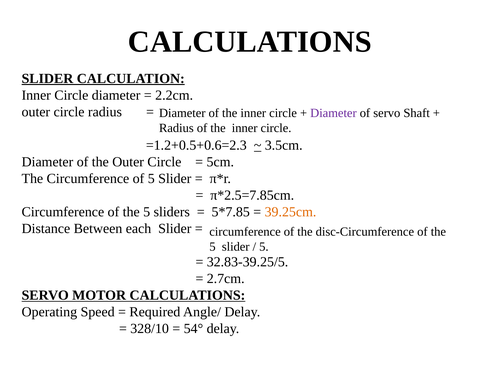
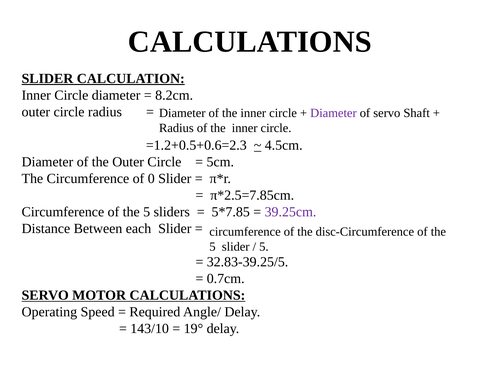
2.2cm: 2.2cm -> 8.2cm (174, 95)
3.5cm: 3.5cm -> 4.5cm (284, 145)
of 5: 5 -> 0 (151, 178)
39.25cm colour: orange -> purple (290, 212)
2.7cm: 2.7cm -> 0.7cm (226, 279)
328/10: 328/10 -> 143/10 (150, 329)
54°: 54° -> 19° (193, 329)
